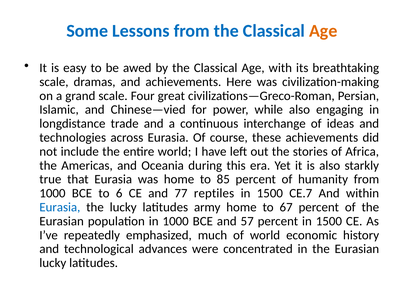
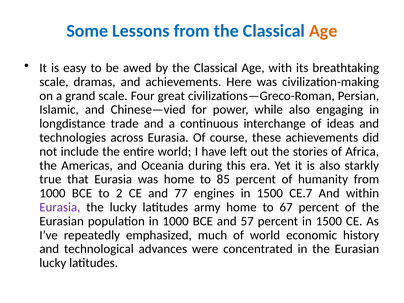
6: 6 -> 2 (119, 193)
reptiles: reptiles -> engines (214, 193)
Eurasia colour: blue -> purple (60, 207)
